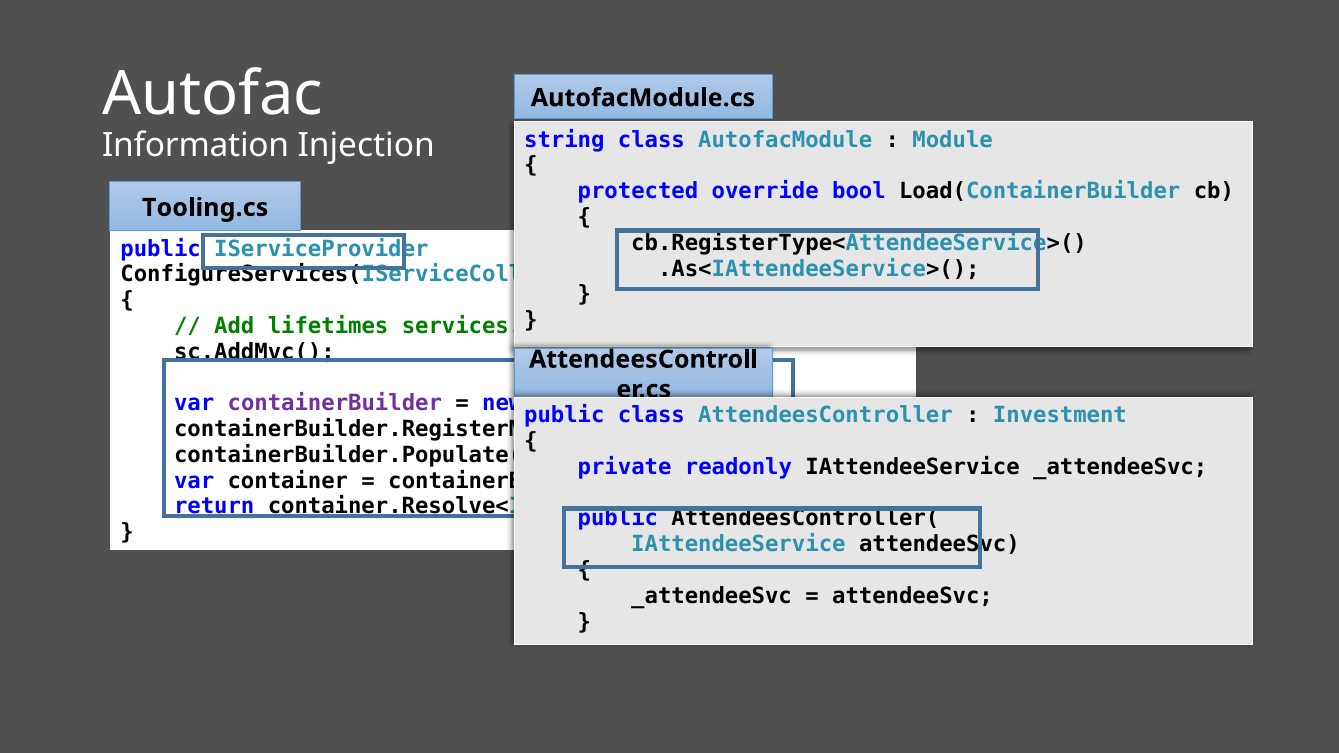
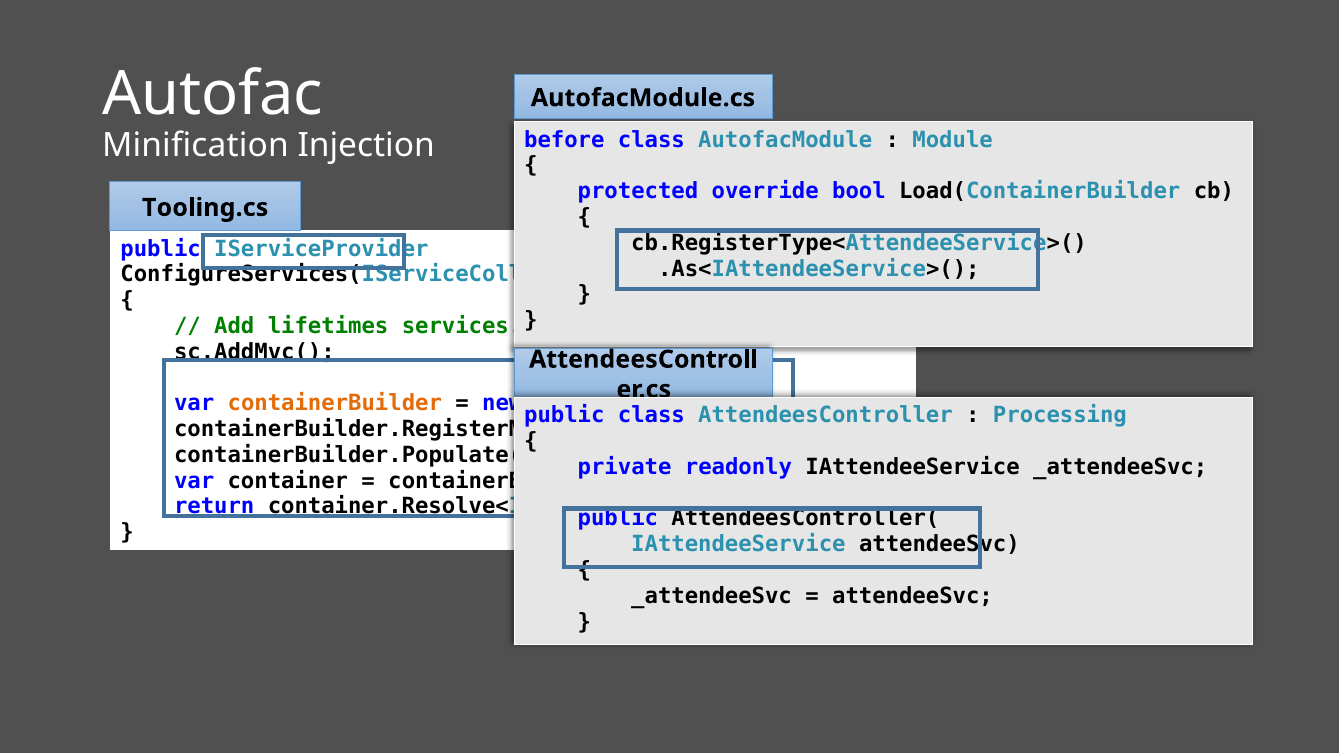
string: string -> before (564, 140)
Information: Information -> Minification (195, 146)
containerBuilder colour: purple -> orange (335, 403)
Investment: Investment -> Processing (1060, 416)
